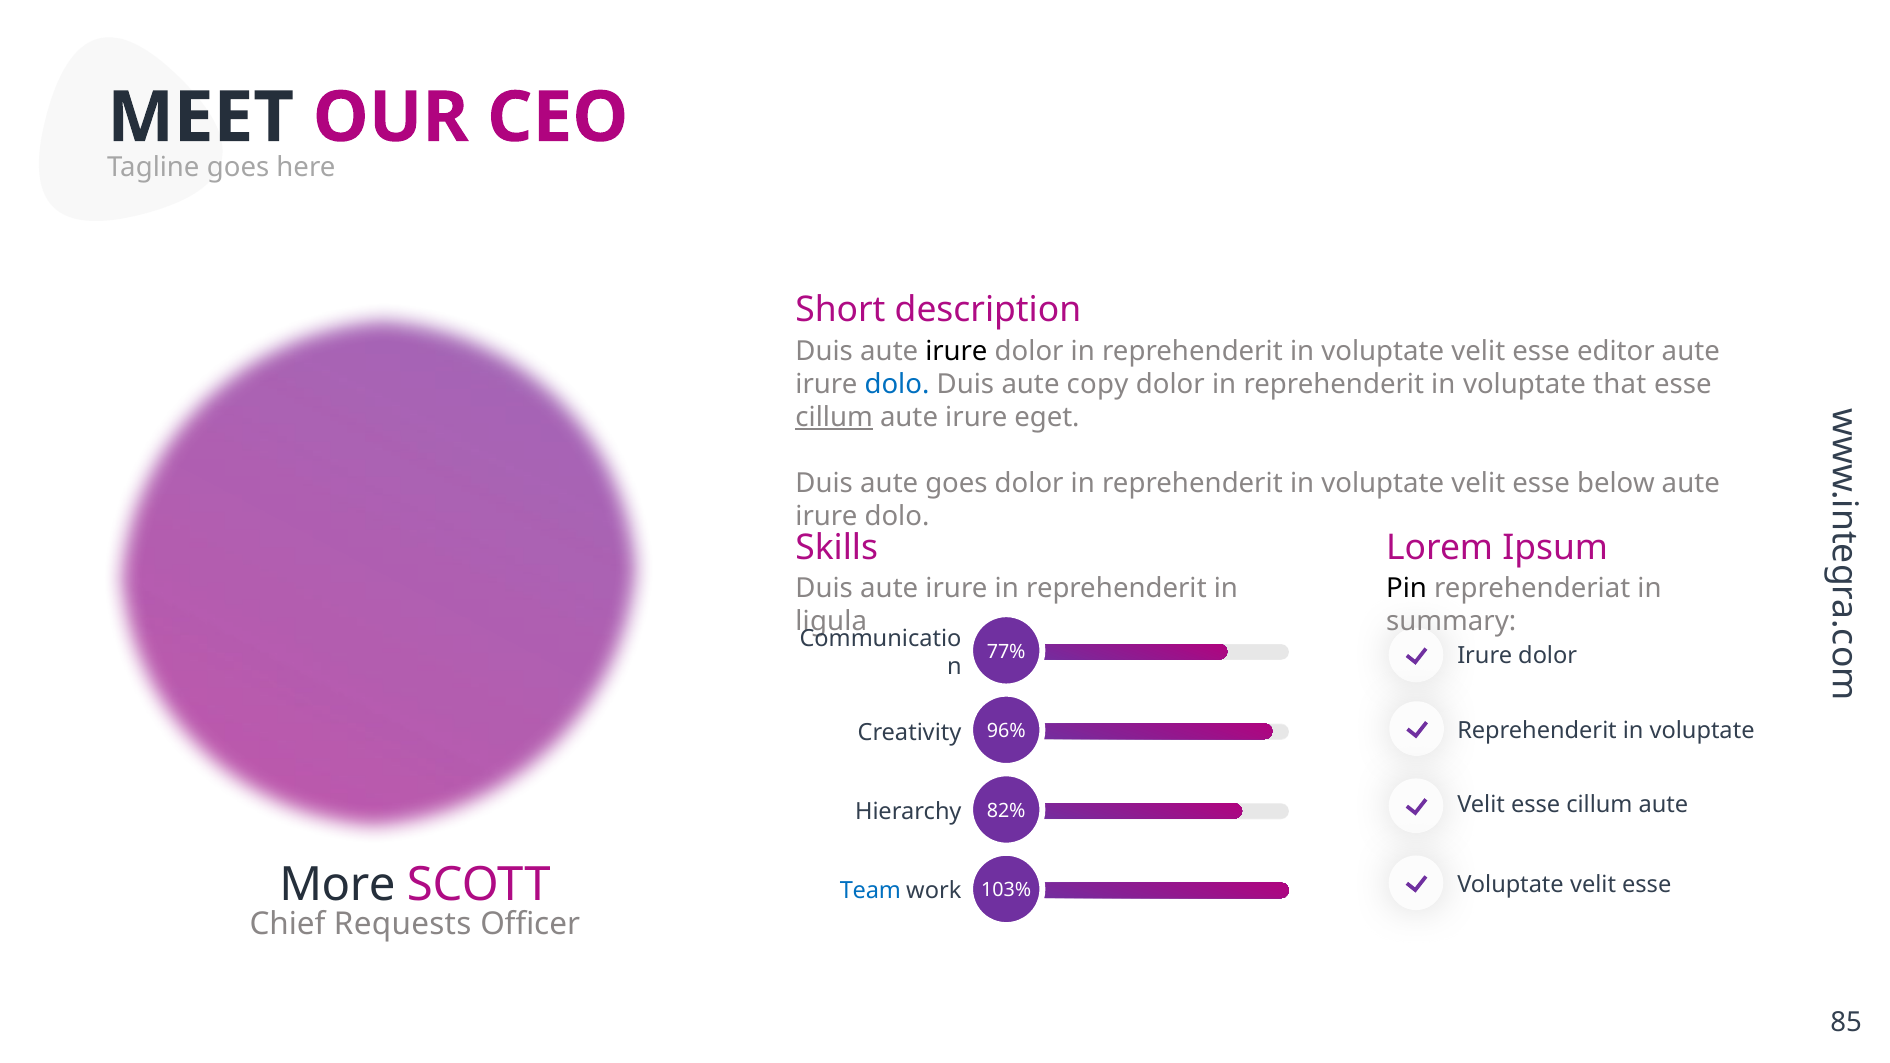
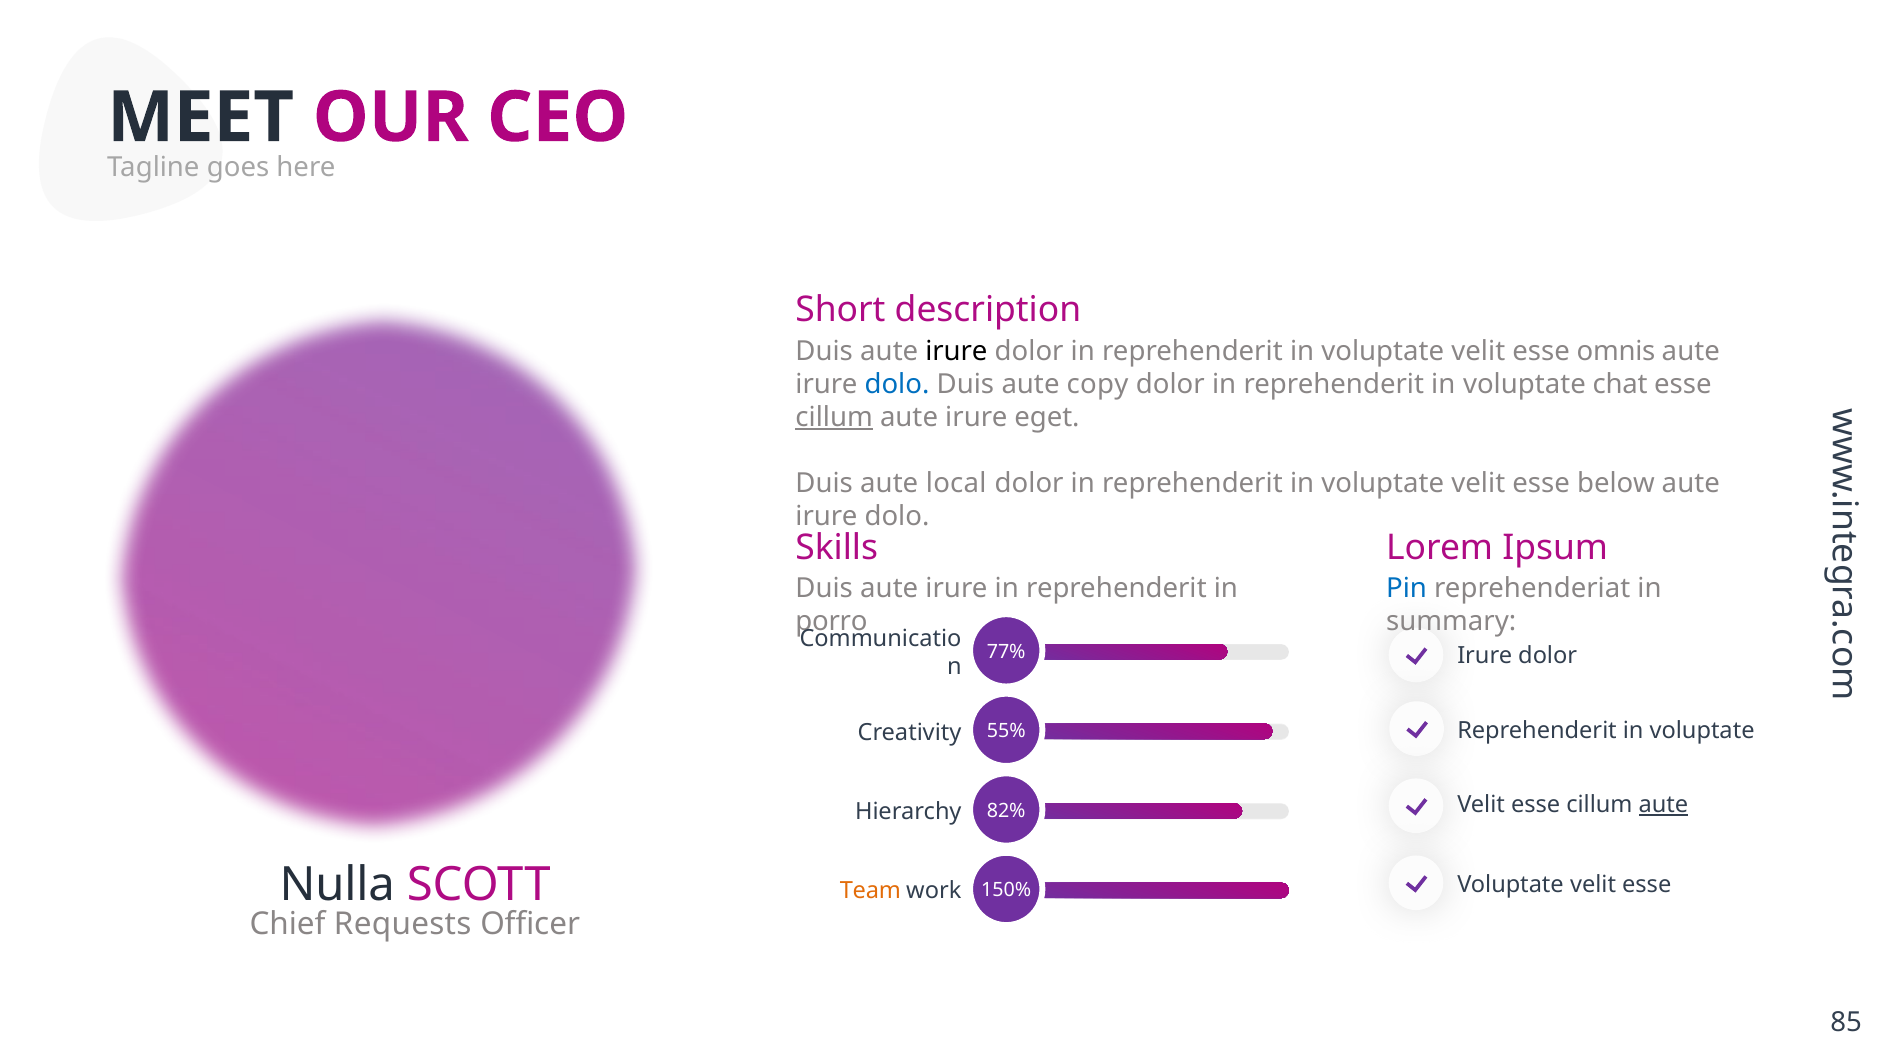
editor: editor -> omnis (1616, 351)
that: that -> chat (1620, 384)
aute goes: goes -> local (956, 483)
Pin colour: black -> blue (1407, 588)
ligula: ligula -> porro (831, 621)
96%: 96% -> 55% (1006, 731)
aute underline: none -> present (1663, 805)
More: More -> Nulla (337, 885)
Team colour: blue -> orange (870, 891)
103%: 103% -> 150% (1006, 890)
